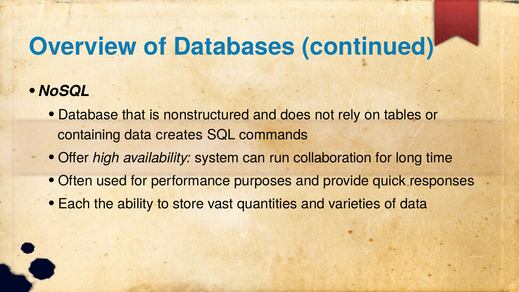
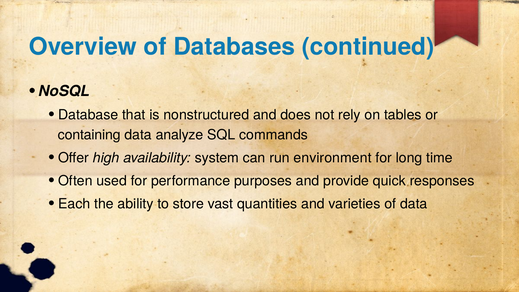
creates: creates -> analyze (180, 135)
collaboration: collaboration -> environment (333, 158)
